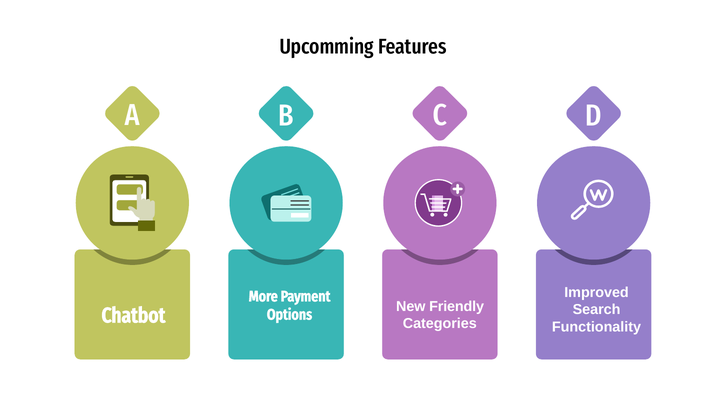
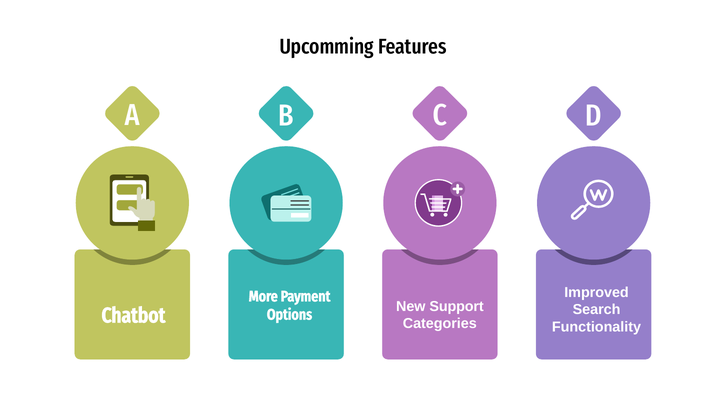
Friendly: Friendly -> Support (457, 306)
